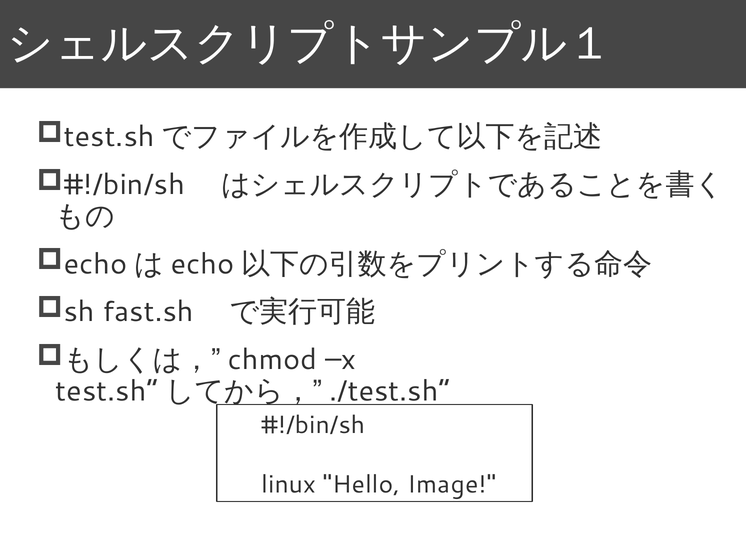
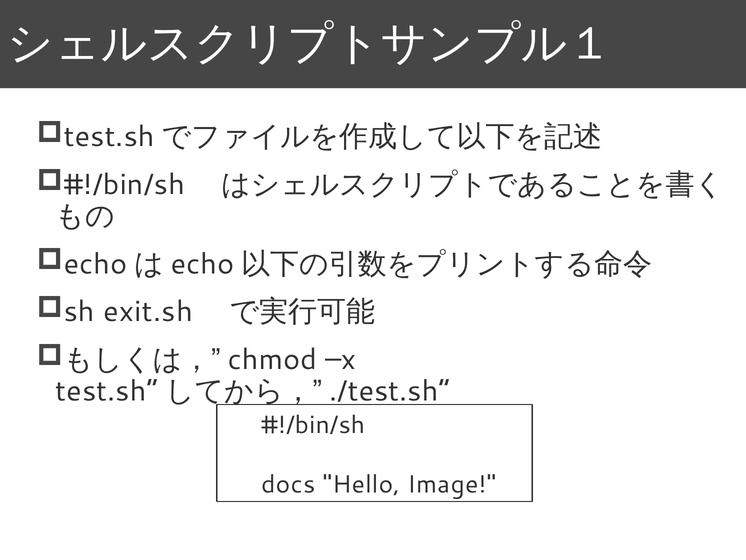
fast.sh: fast.sh -> exit.sh (148, 312)
linux: linux -> docs (288, 484)
